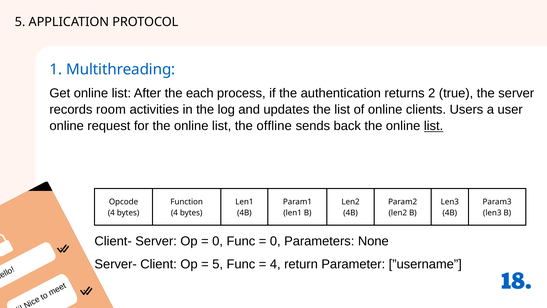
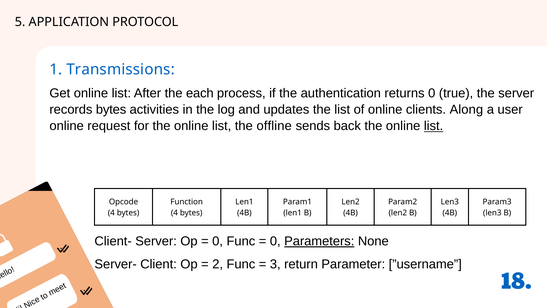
Multithreading: Multithreading -> Transmissions (121, 69)
returns 2: 2 -> 0 (432, 93)
records room: room -> bytes (111, 109)
Users: Users -> Along (466, 109)
Parameters underline: none -> present (319, 241)
5: 5 -> 2 (218, 264)
4: 4 -> 3 (275, 264)
